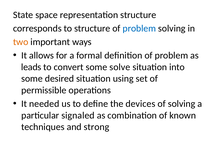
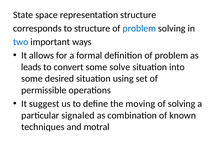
two colour: orange -> blue (21, 42)
needed: needed -> suggest (44, 104)
devices: devices -> moving (140, 104)
strong: strong -> motral (97, 127)
